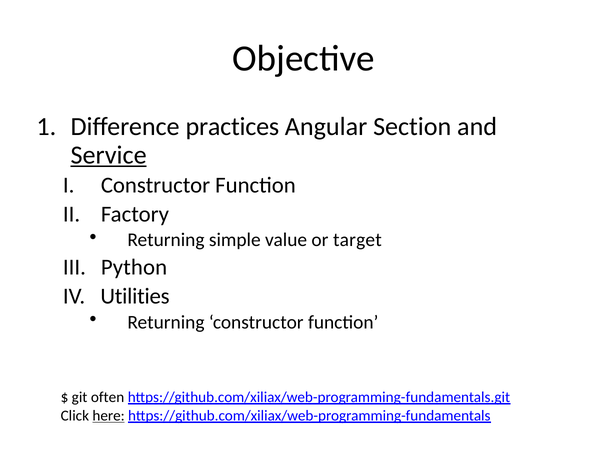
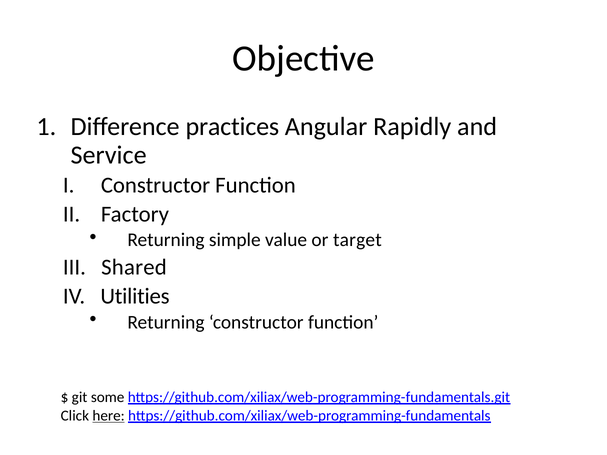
Section: Section -> Rapidly (412, 127)
Service underline: present -> none (109, 155)
Python: Python -> Shared (134, 268)
often: often -> some (108, 397)
